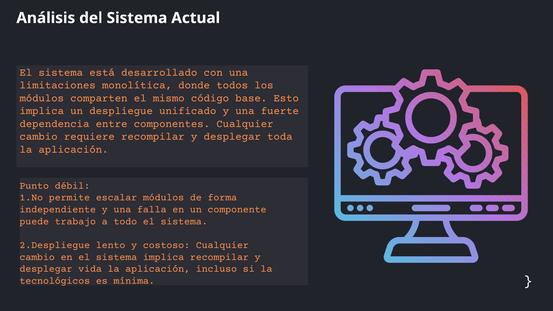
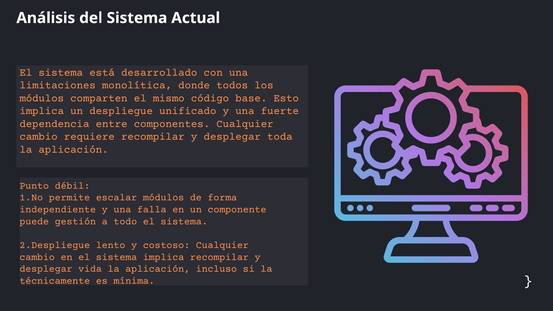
trabajo: trabajo -> gestión (75, 221)
tecnológicos: tecnológicos -> técnicamente (55, 281)
